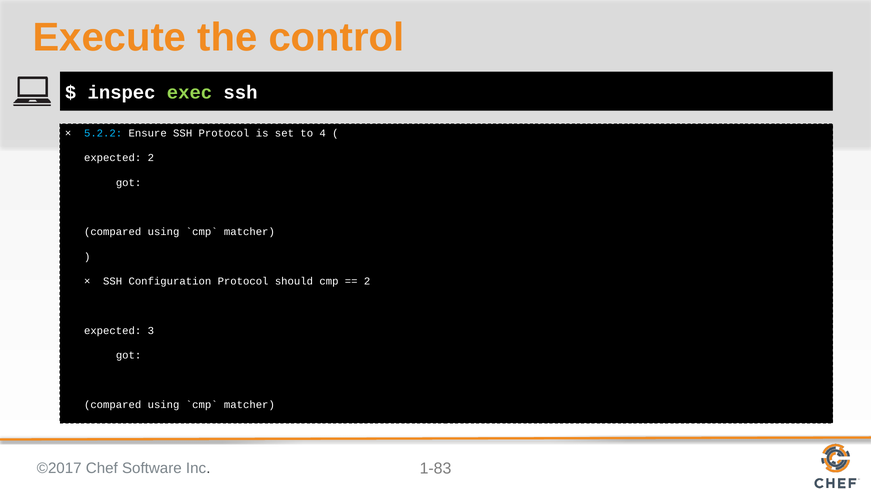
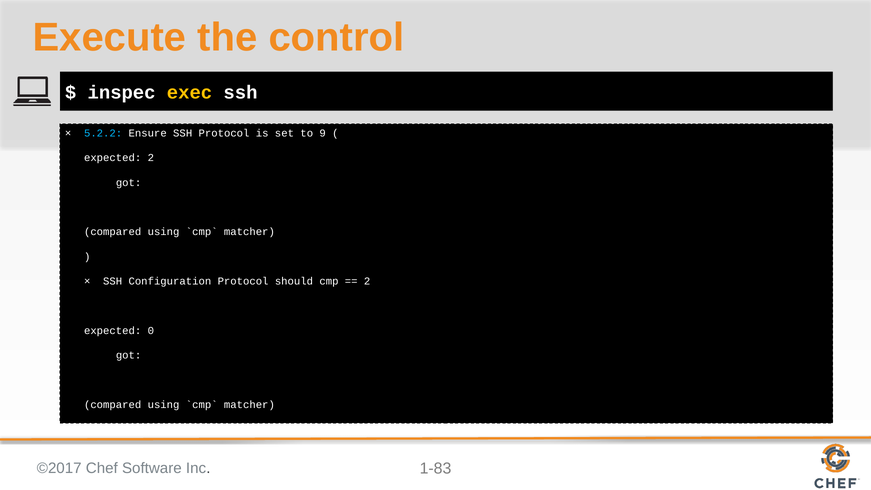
exec colour: light green -> yellow (190, 92)
4: 4 -> 9 (323, 133)
3: 3 -> 0 (151, 331)
